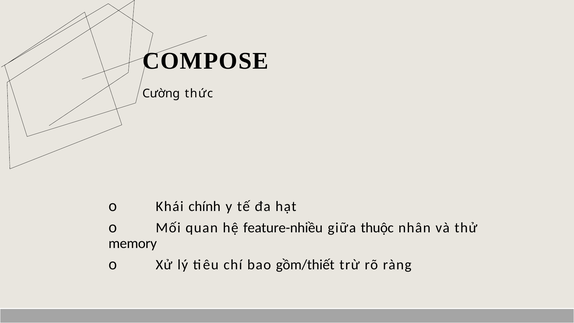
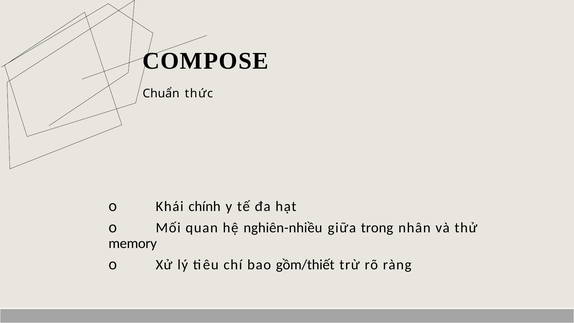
Cường: Cường -> Chuẩn (161, 94)
feature-nhiều: feature-nhiều -> nghiên-nhiều (283, 228)
thuộc: thuộc -> trong (377, 228)
